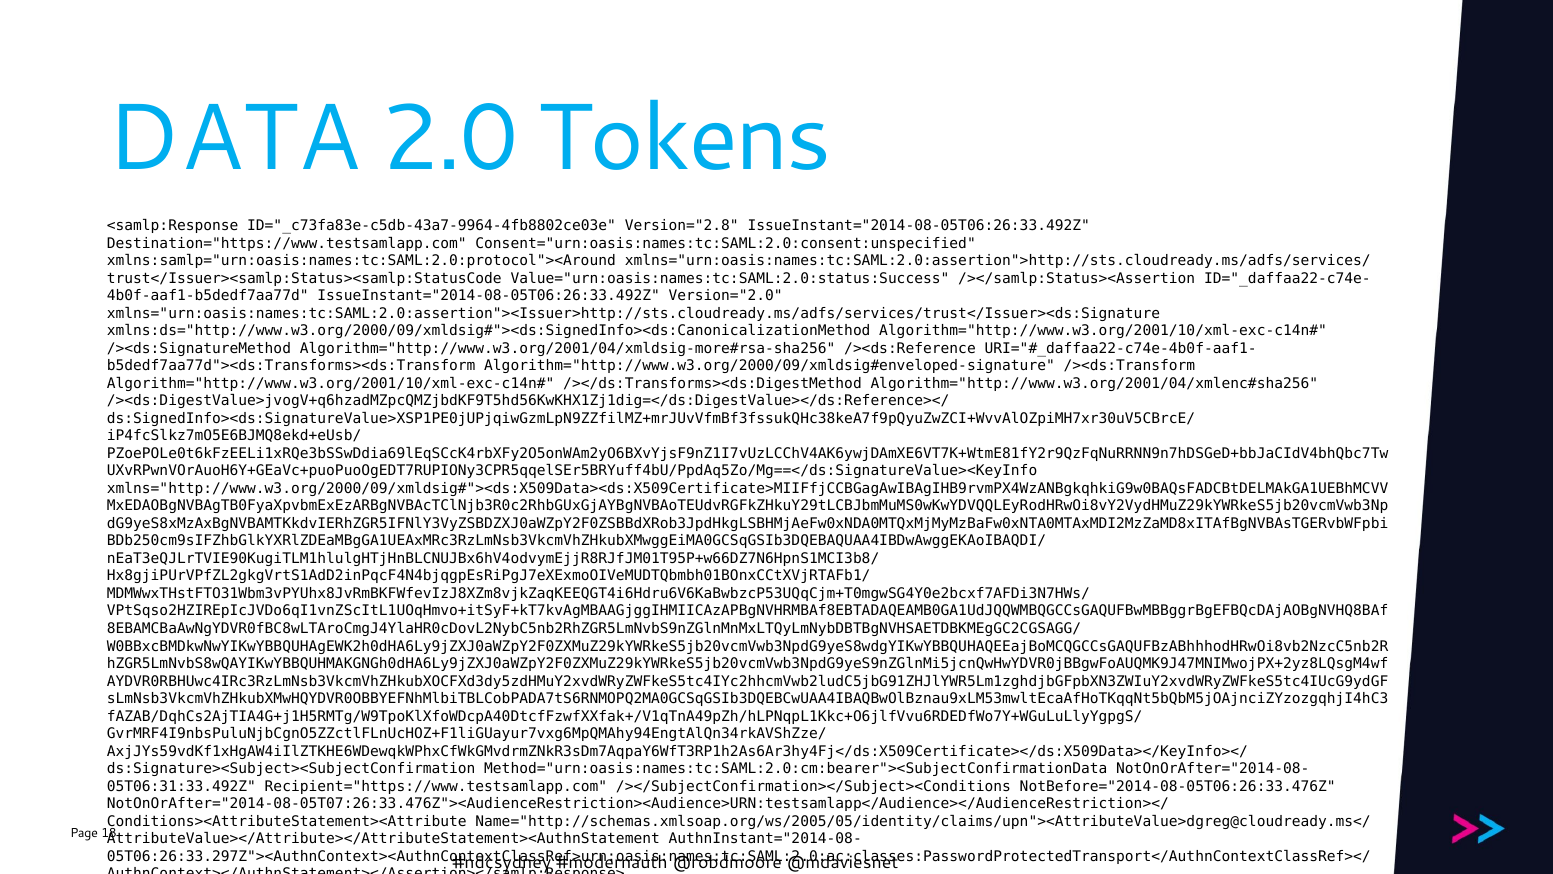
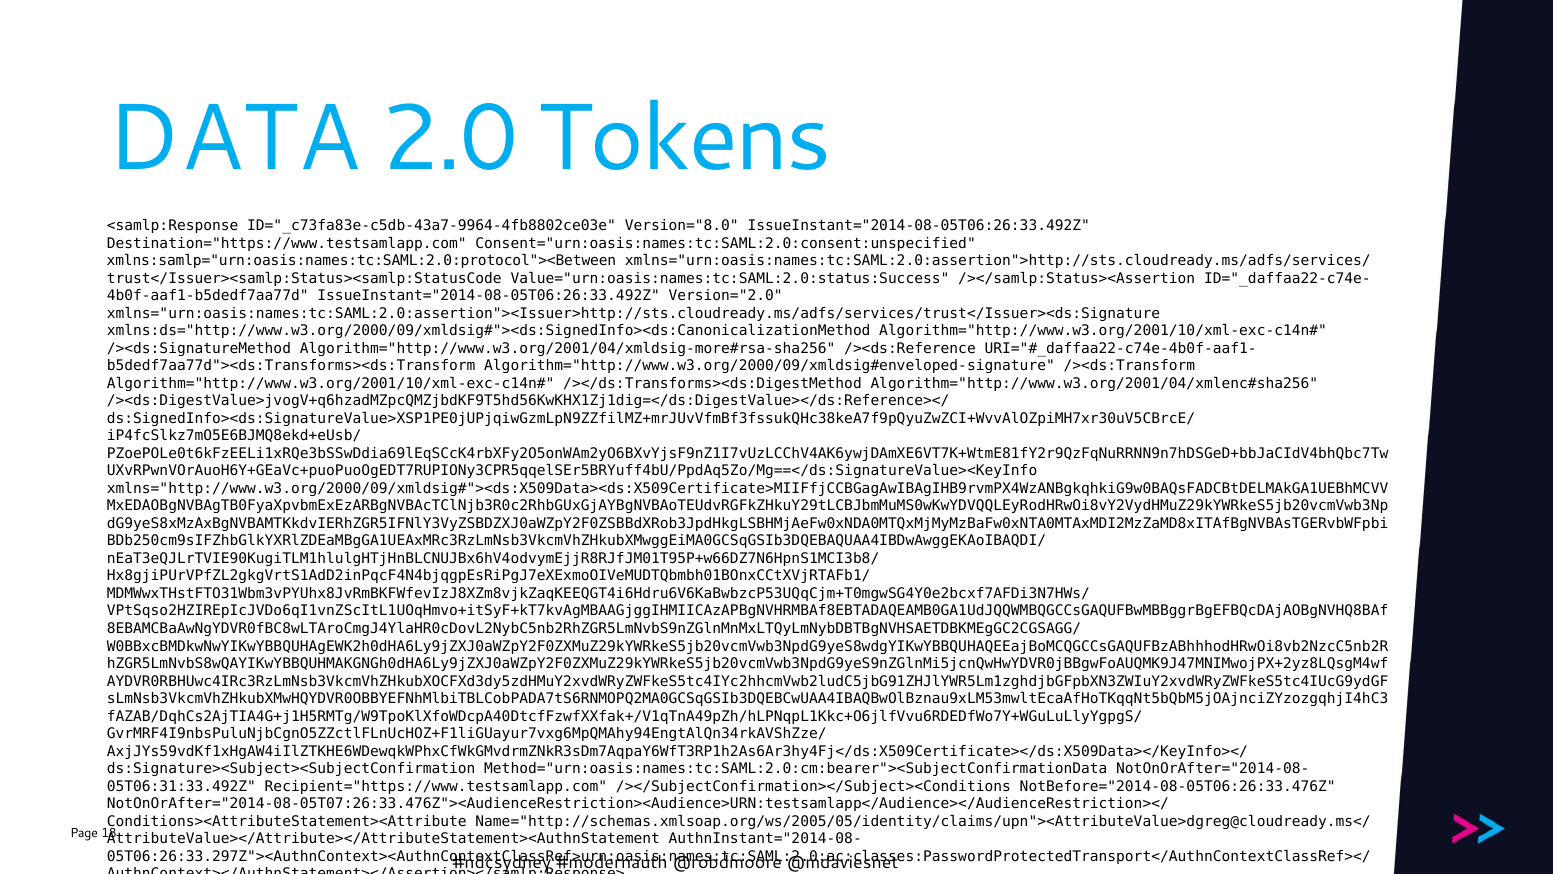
Version="2.8: Version="2.8 -> Version="8.0 (682, 226)
xmlns:samlp="urn:oasis:names:tc:SAML:2.0:protocol"><Around: xmlns:samlp="urn:oasis:names:tc:SAML:2.0:protocol"><Around -> xmlns:samlp="urn:oasis:names:tc:SAML:2.0:protocol"><Between (361, 261)
